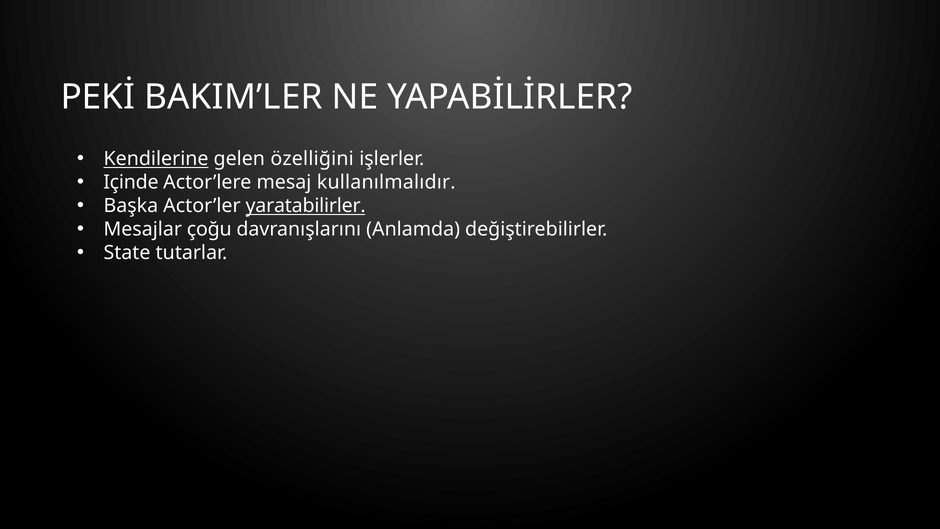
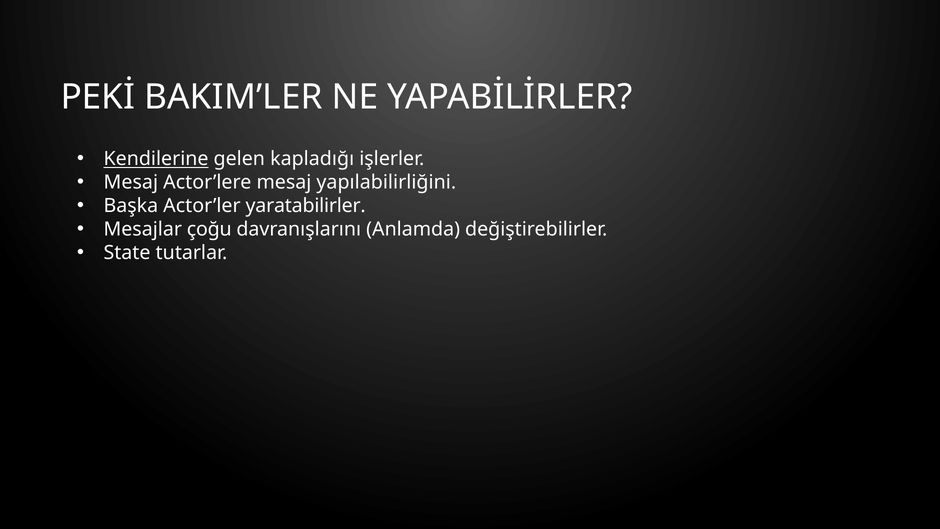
özelliğini: özelliğini -> kapladığı (312, 159)
Içinde: Içinde -> Mesaj (131, 182)
kullanılmalıdır: kullanılmalıdır -> yapılabilirliğini (386, 182)
yaratabilirler underline: present -> none (306, 206)
